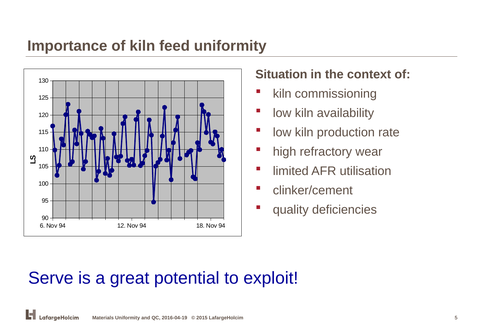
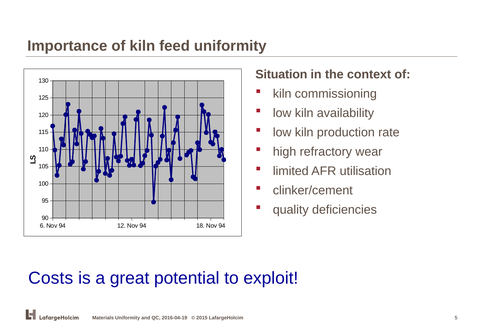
Serve: Serve -> Costs (51, 278)
